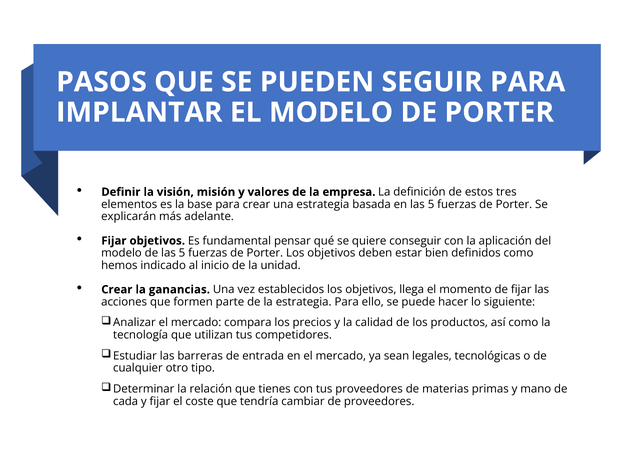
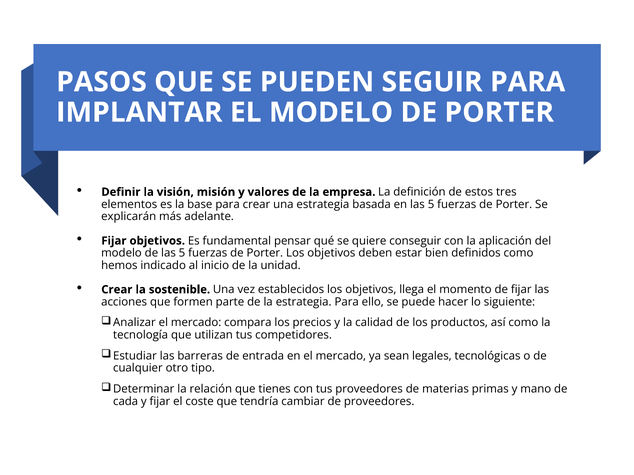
ganancias: ganancias -> sostenible (179, 290)
